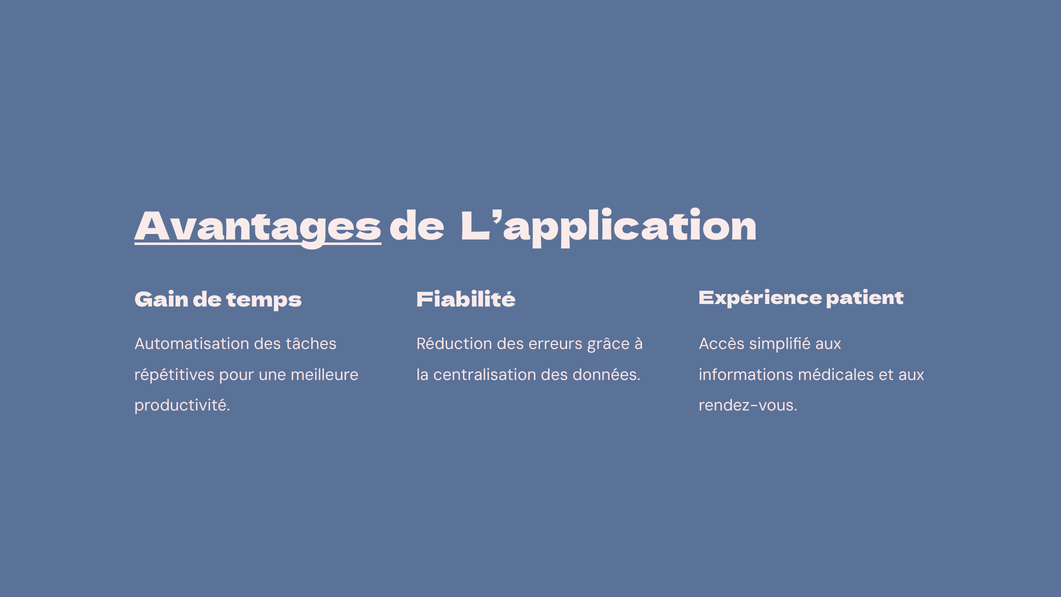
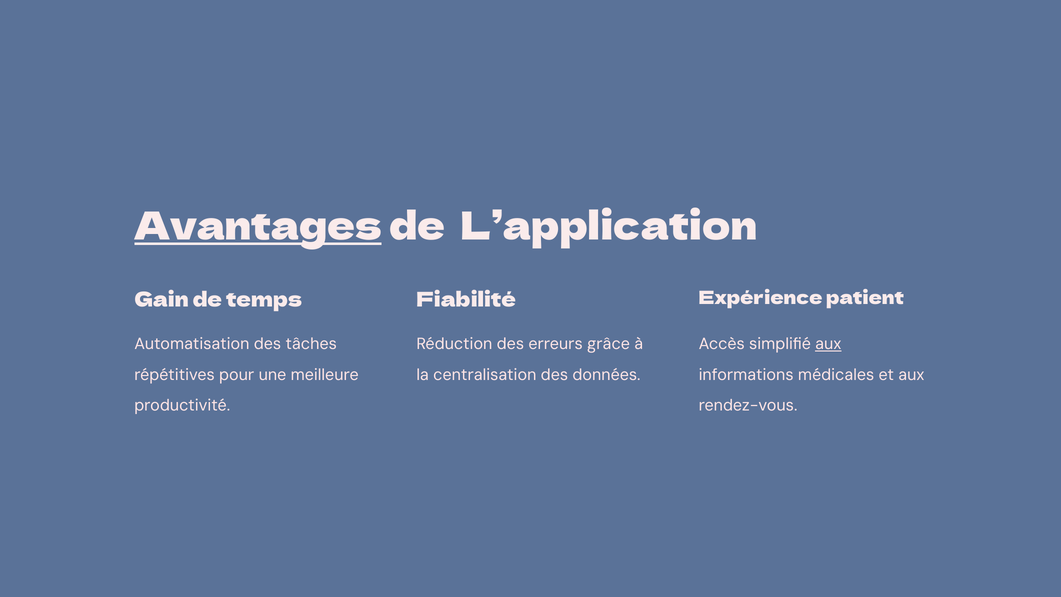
aux underline: none -> present (828, 344)
